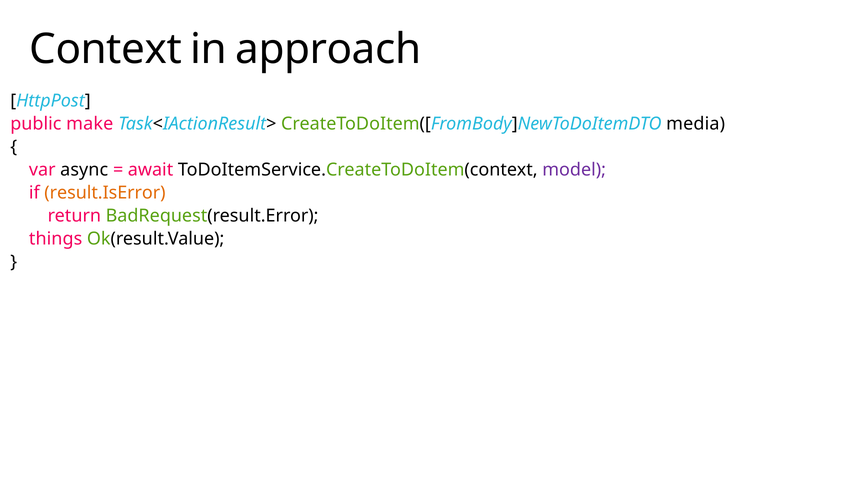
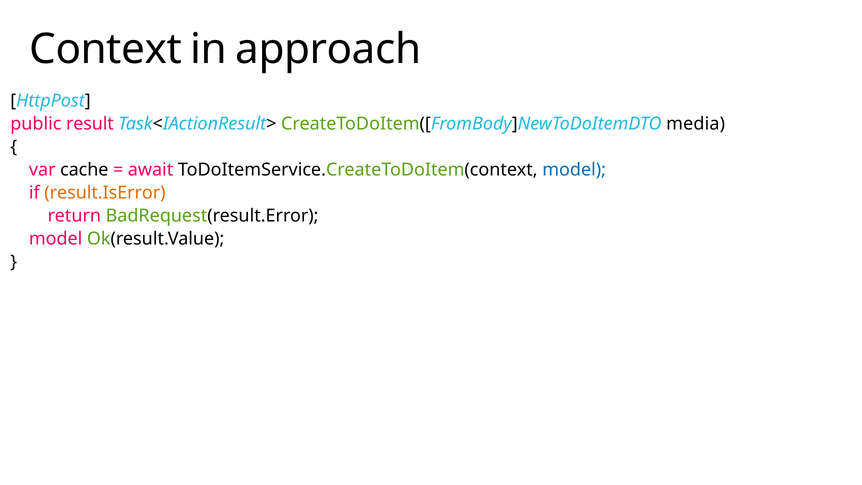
make: make -> result (90, 124)
async: async -> cache (84, 170)
model colour: purple -> blue (574, 170)
things: things -> model (56, 239)
